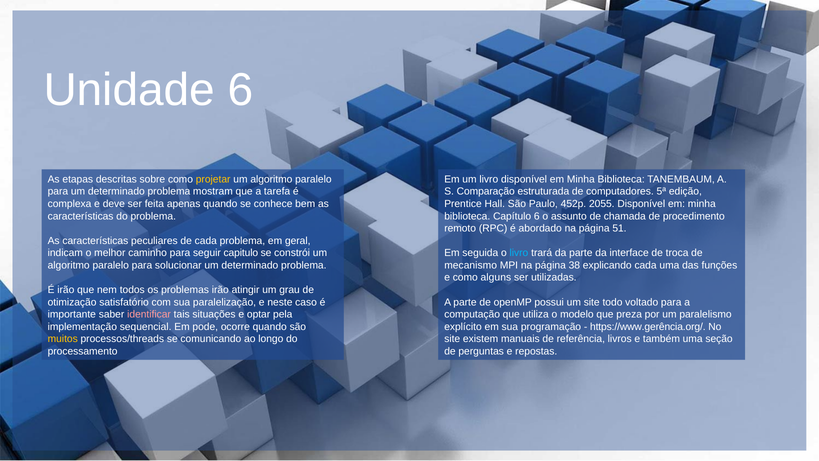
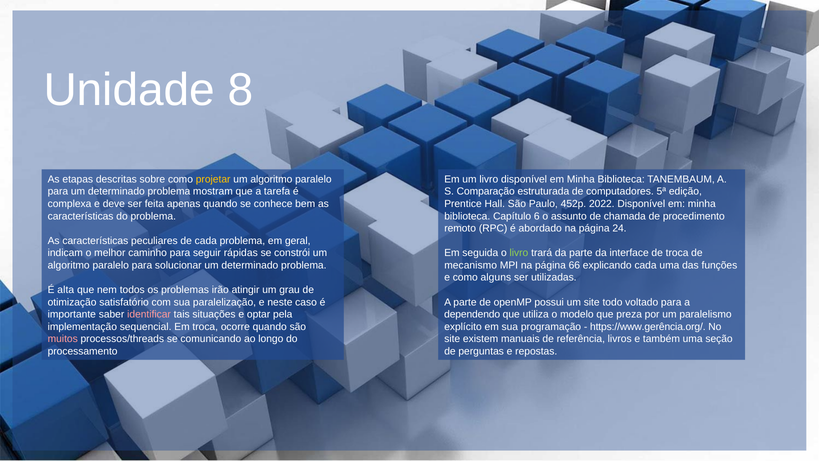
Unidade 6: 6 -> 8 (240, 90)
2055: 2055 -> 2022 (602, 204)
51: 51 -> 24 (619, 228)
capitulo: capitulo -> rápidas (241, 253)
livro colour: light blue -> light green (519, 253)
38: 38 -> 66 (574, 265)
É irão: irão -> alta (66, 290)
computação: computação -> dependendo (472, 314)
Em pode: pode -> troca (205, 327)
muitos colour: yellow -> pink (63, 339)
